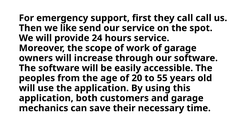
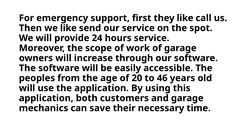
they call: call -> like (185, 18)
55: 55 -> 46 (162, 78)
